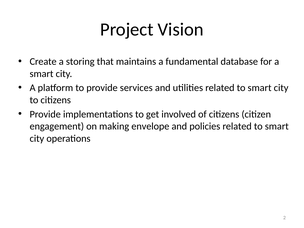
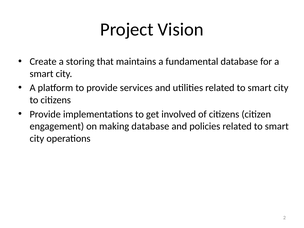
making envelope: envelope -> database (150, 126)
